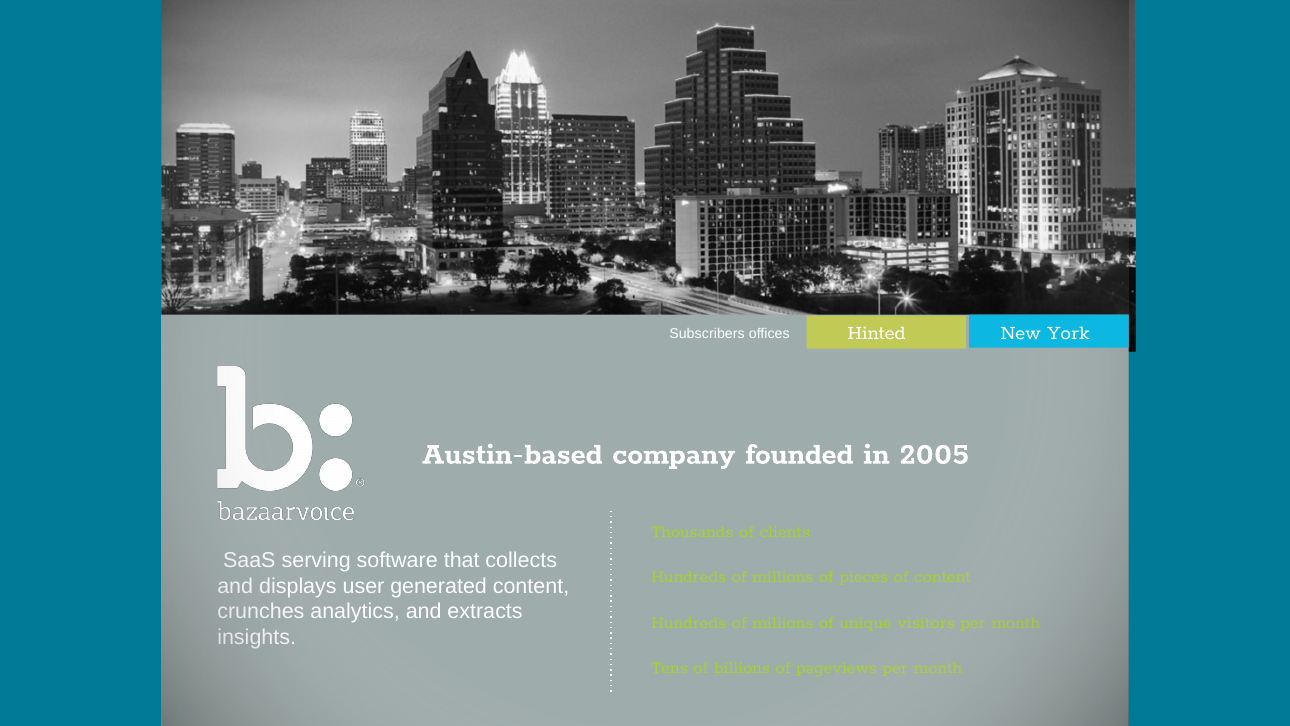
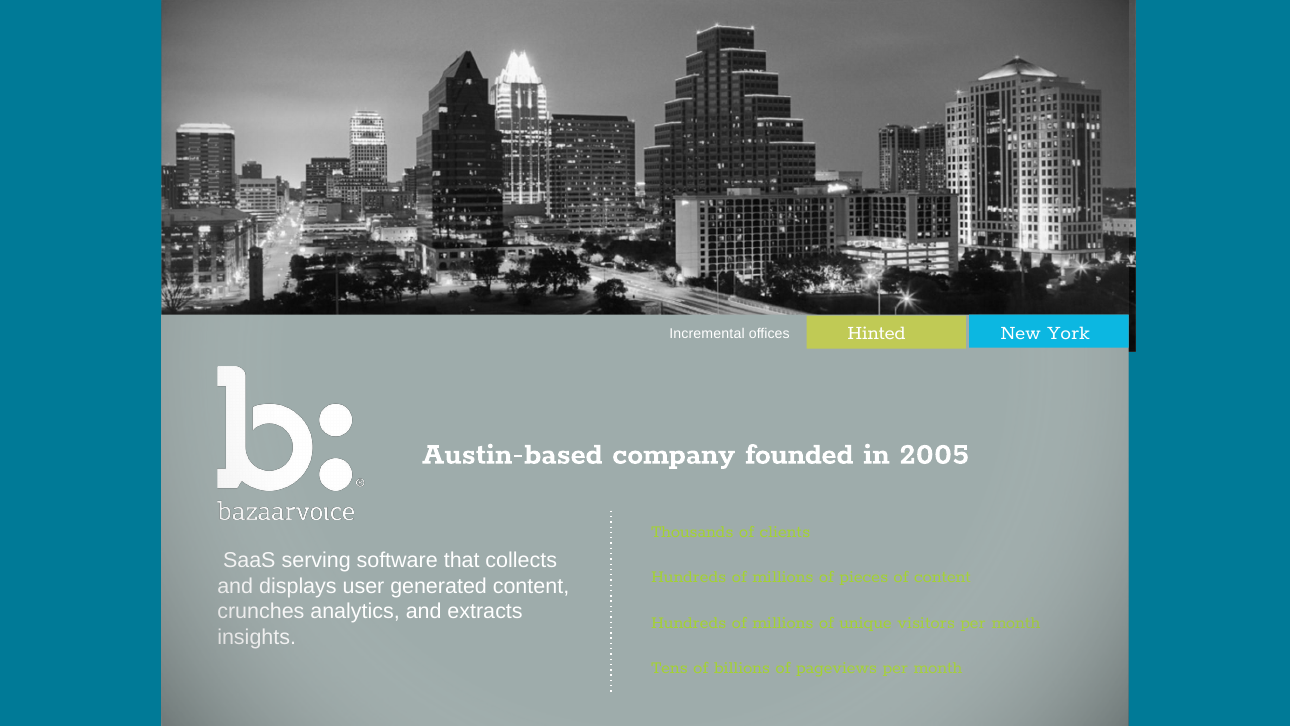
Subscribers: Subscribers -> Incremental (707, 333)
